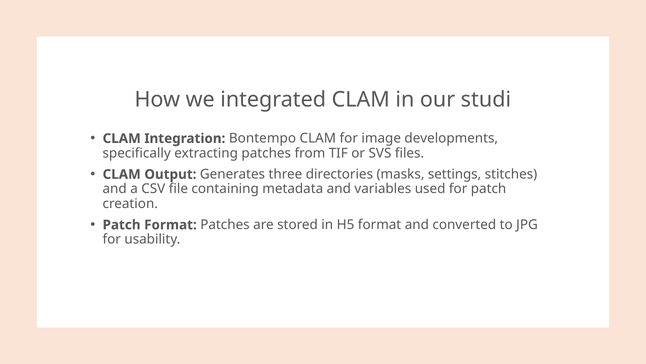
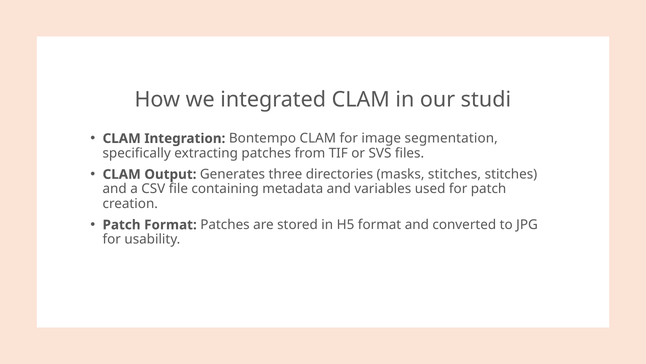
developments: developments -> segmentation (451, 138)
masks settings: settings -> stitches (454, 174)
